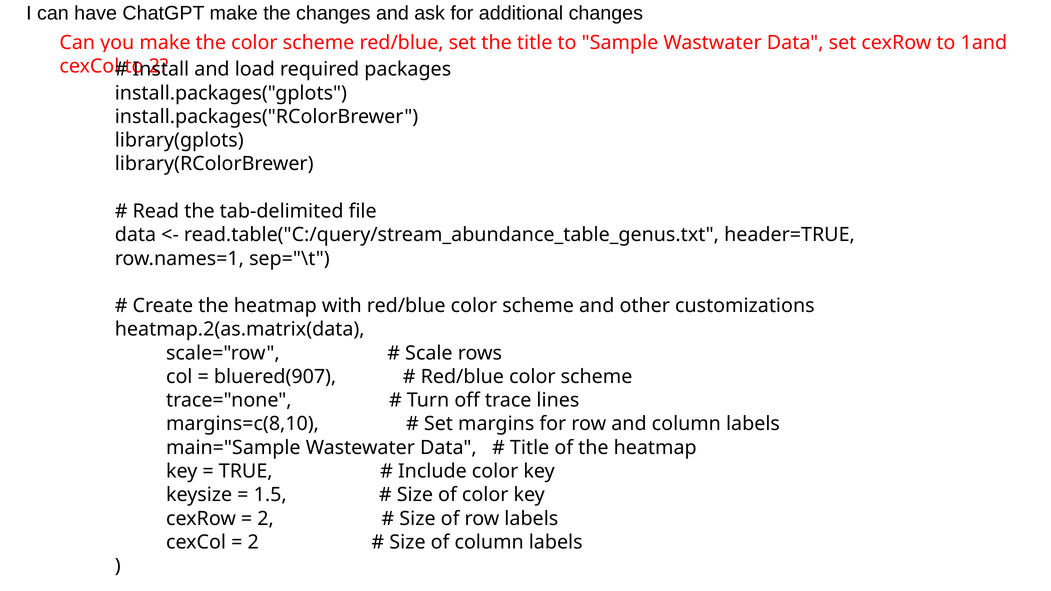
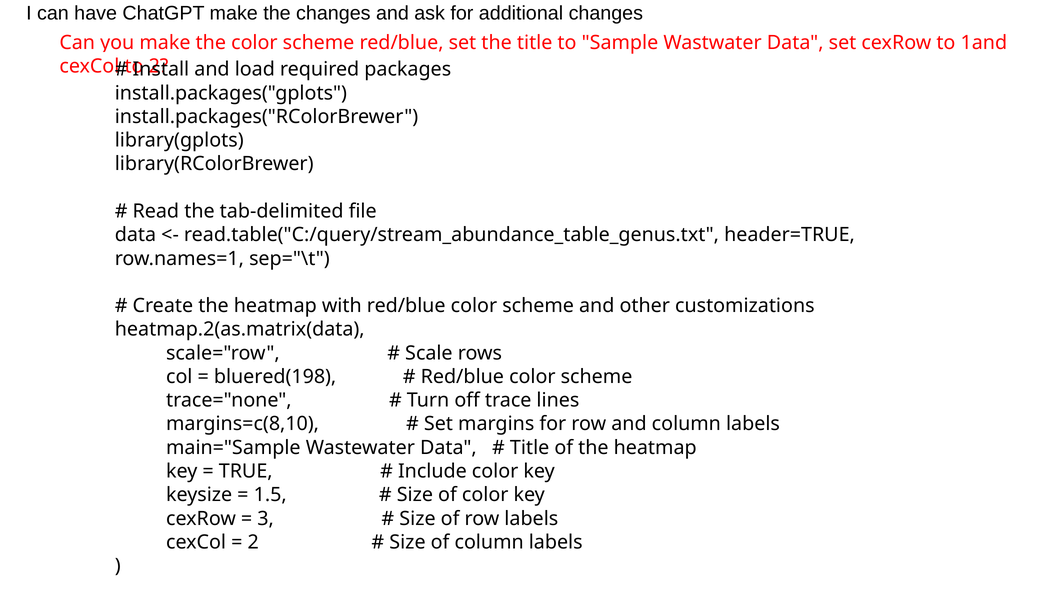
bluered(907: bluered(907 -> bluered(198 (275, 377)
2: 2 -> 3 (266, 519)
